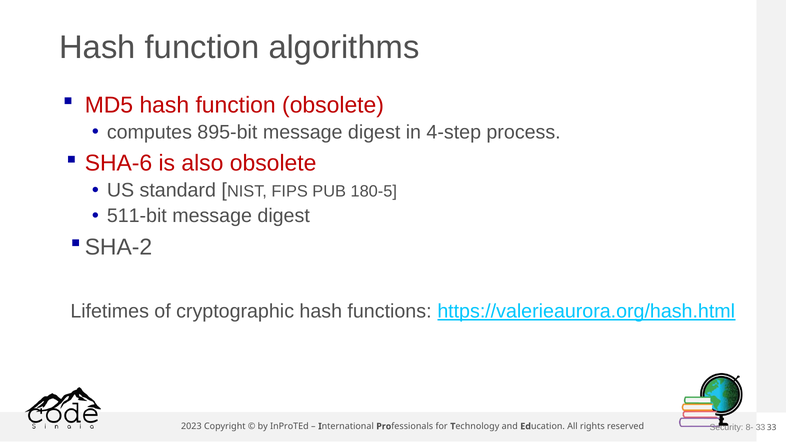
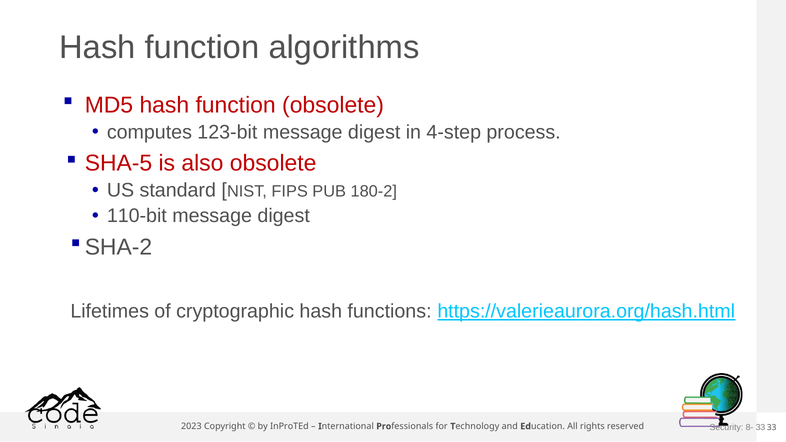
895-bit: 895-bit -> 123-bit (227, 132)
SHA-6: SHA-6 -> SHA-5 (119, 163)
180-5: 180-5 -> 180-2 (374, 192)
511-bit: 511-bit -> 110-bit (137, 216)
